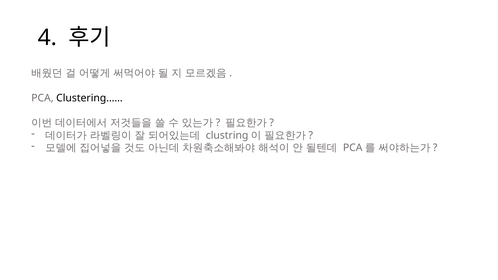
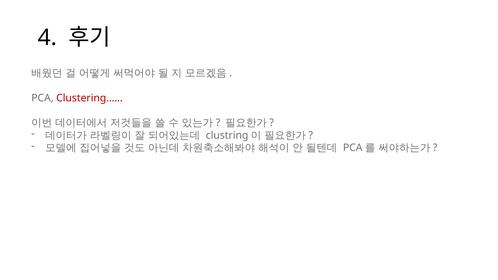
Clustering…… colour: black -> red (89, 98)
